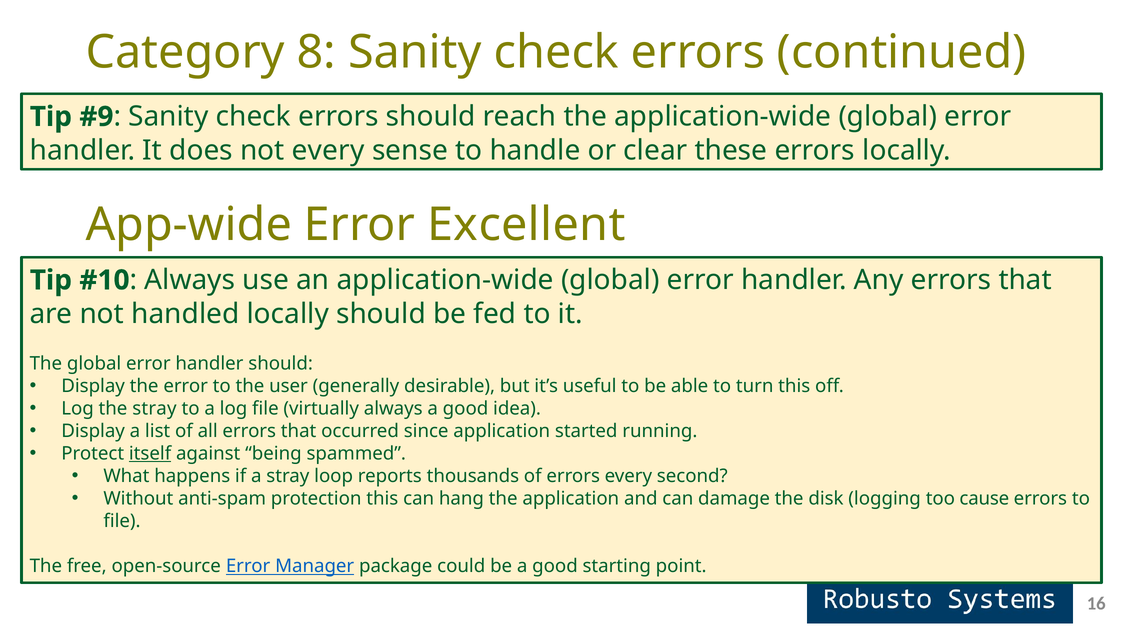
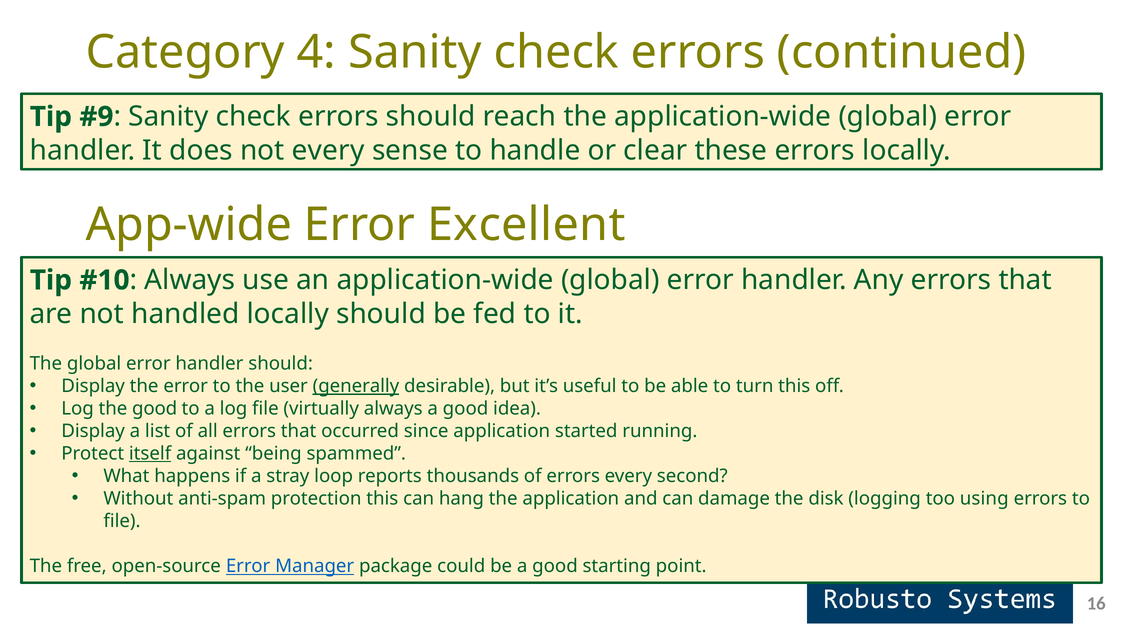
8: 8 -> 4 (316, 52)
generally underline: none -> present (356, 386)
the stray: stray -> good (155, 408)
cause: cause -> using (984, 498)
